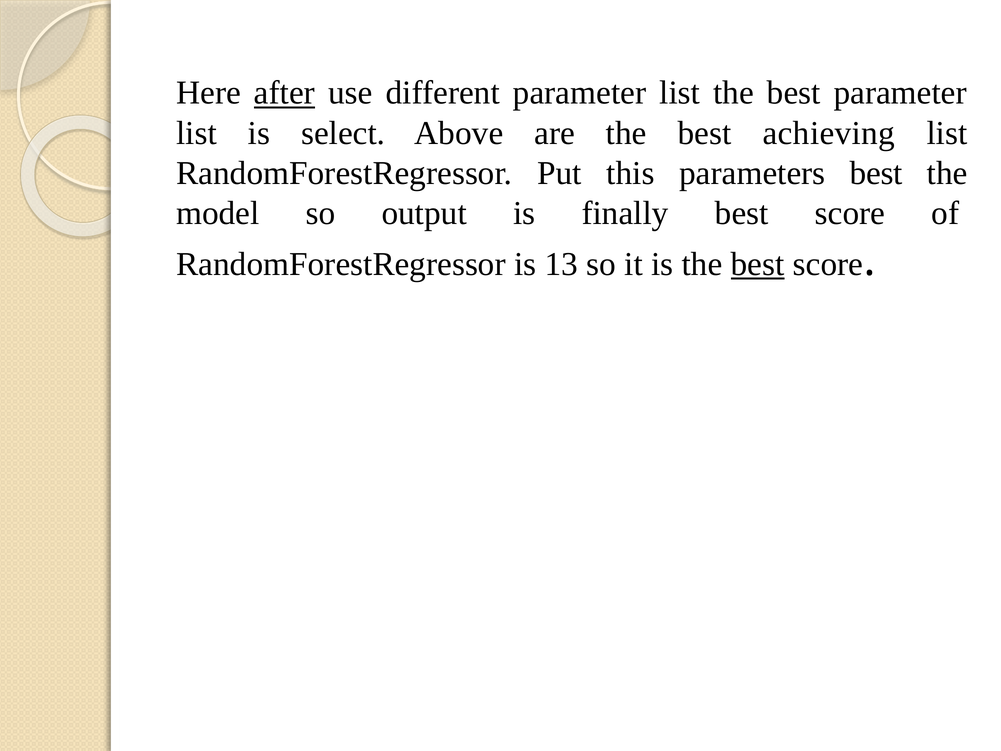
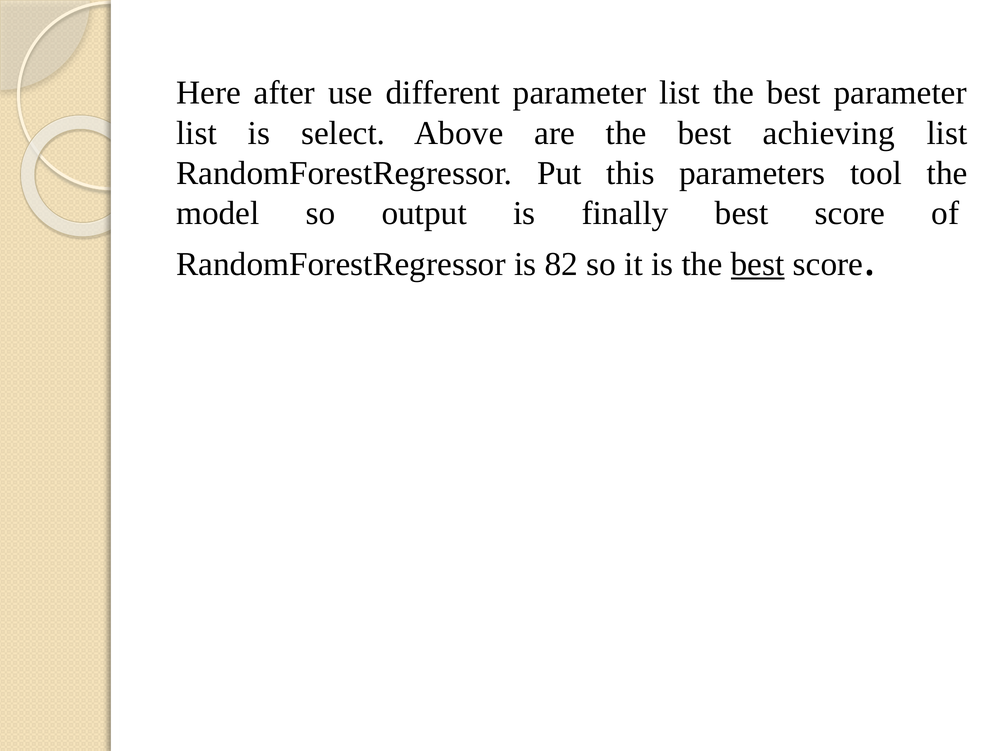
after underline: present -> none (285, 93)
parameters best: best -> tool (876, 173)
13: 13 -> 82 (561, 264)
